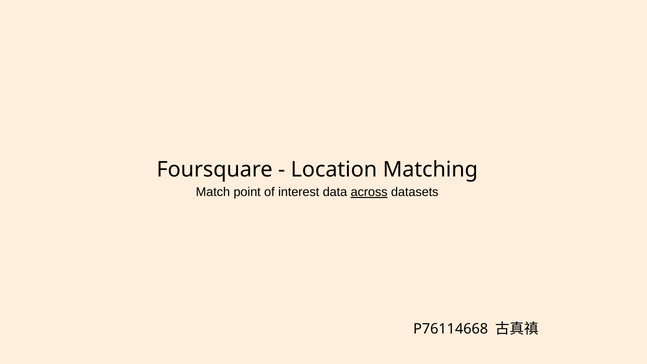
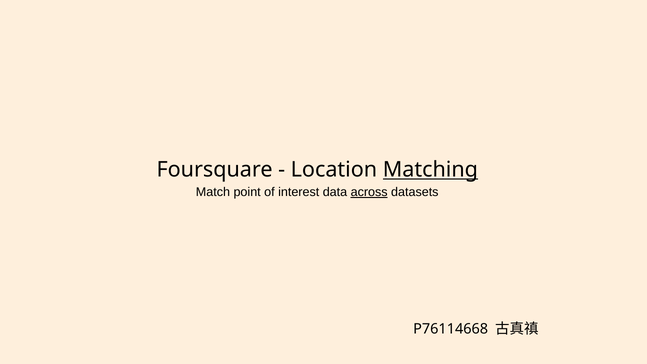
Matching underline: none -> present (430, 170)
